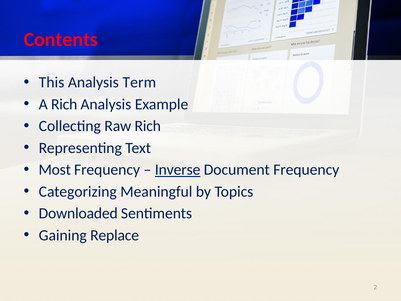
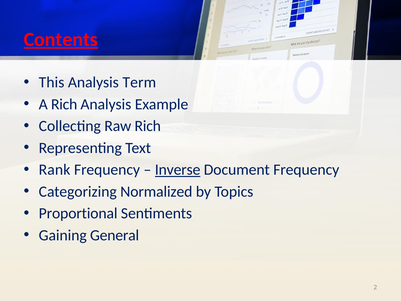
Contents underline: none -> present (61, 39)
Most: Most -> Rank (55, 170)
Meaningful: Meaningful -> Normalized (156, 191)
Downloaded: Downloaded -> Proportional (78, 213)
Replace: Replace -> General (115, 235)
